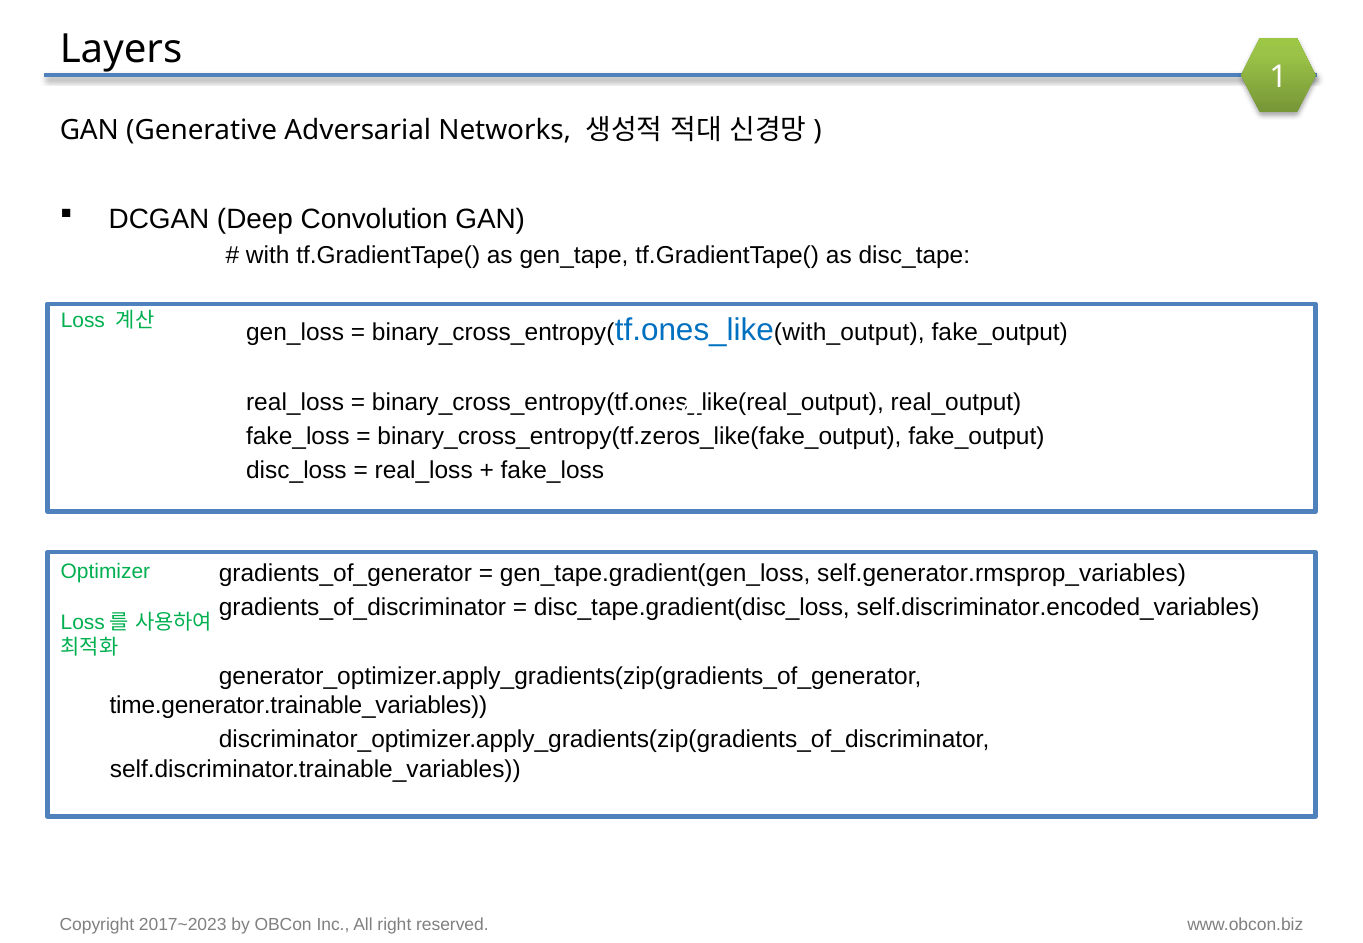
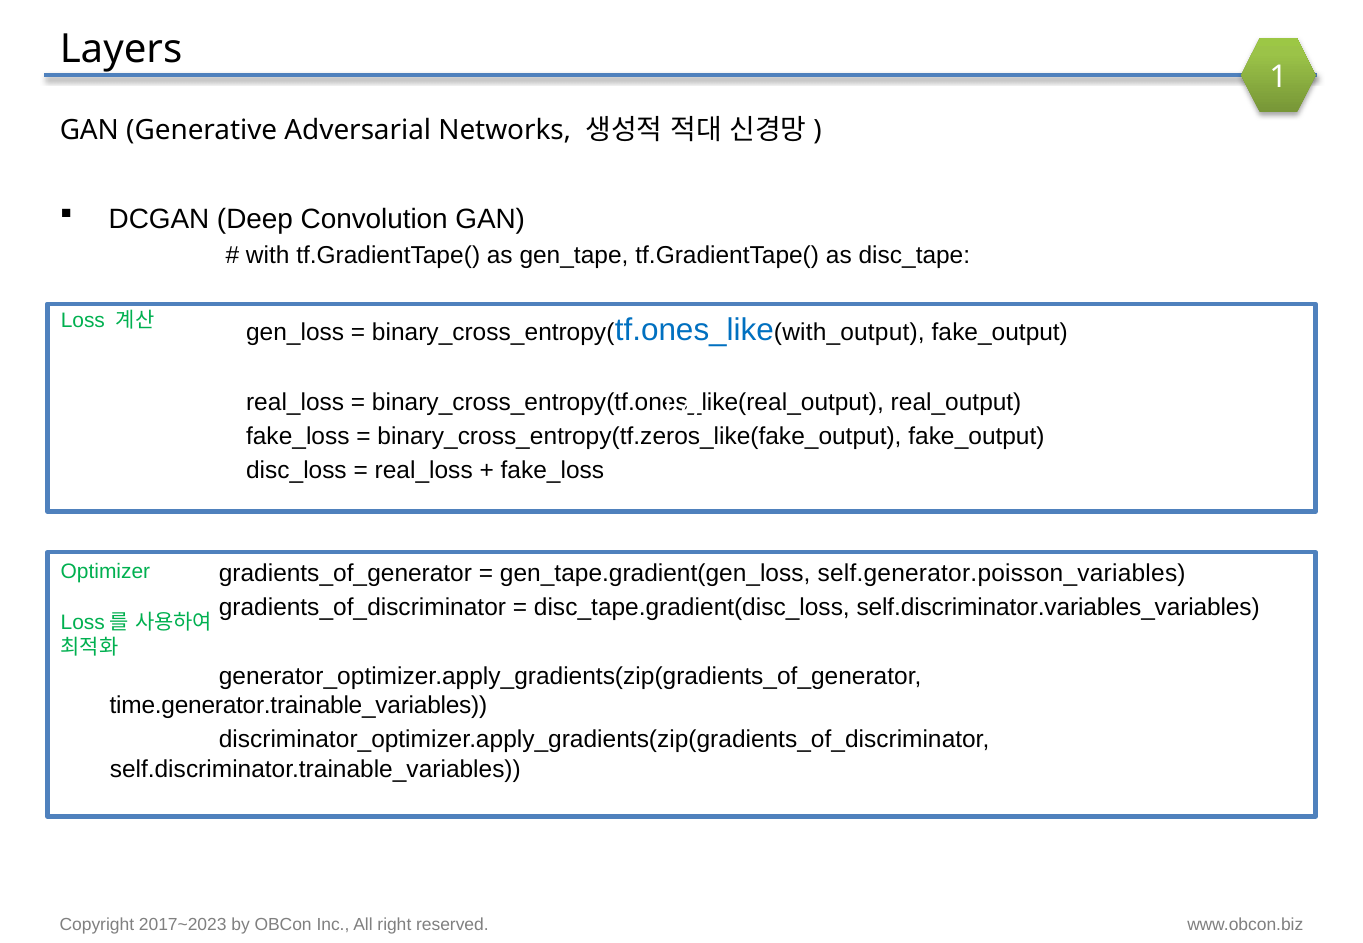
self.generator.rmsprop_variables: self.generator.rmsprop_variables -> self.generator.poisson_variables (1002, 574)
self.discriminator.encoded_variables: self.discriminator.encoded_variables -> self.discriminator.variables_variables (1058, 608)
